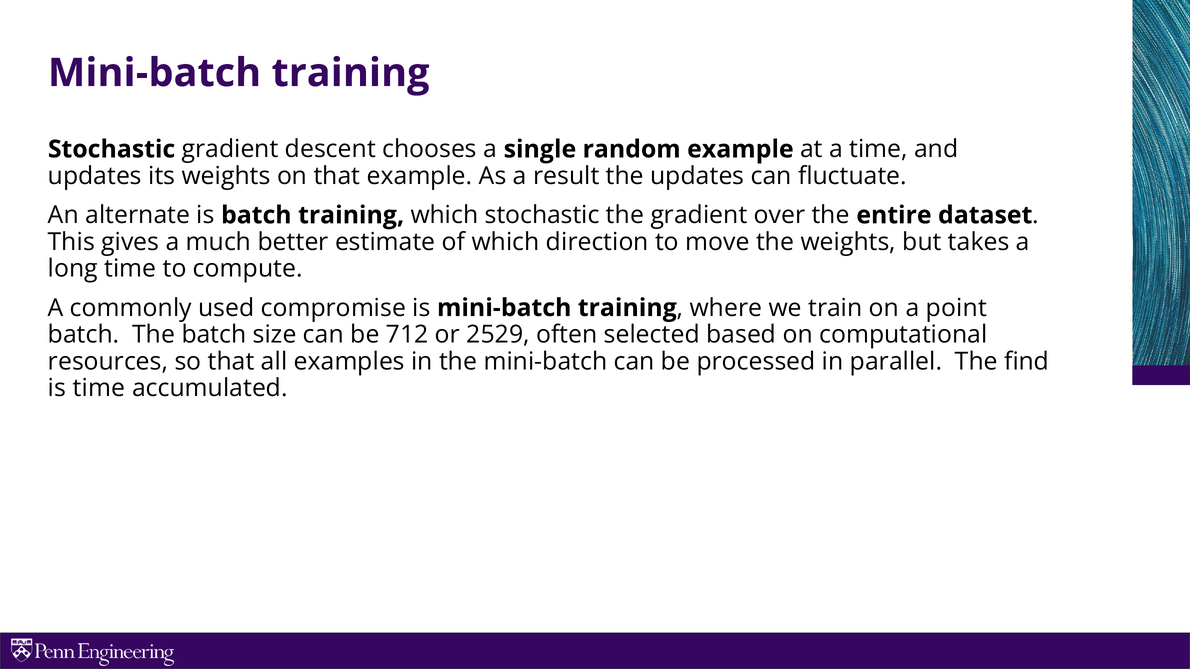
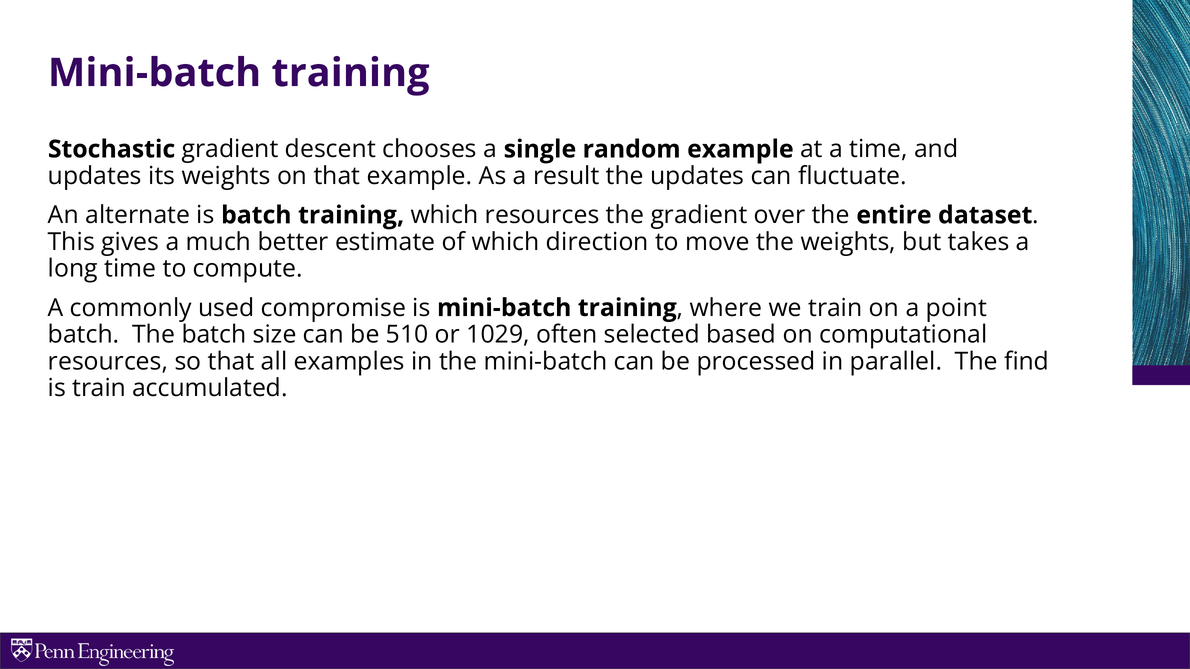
which stochastic: stochastic -> resources (542, 215)
712: 712 -> 510 (407, 335)
2529: 2529 -> 1029 (498, 335)
is time: time -> train (99, 388)
